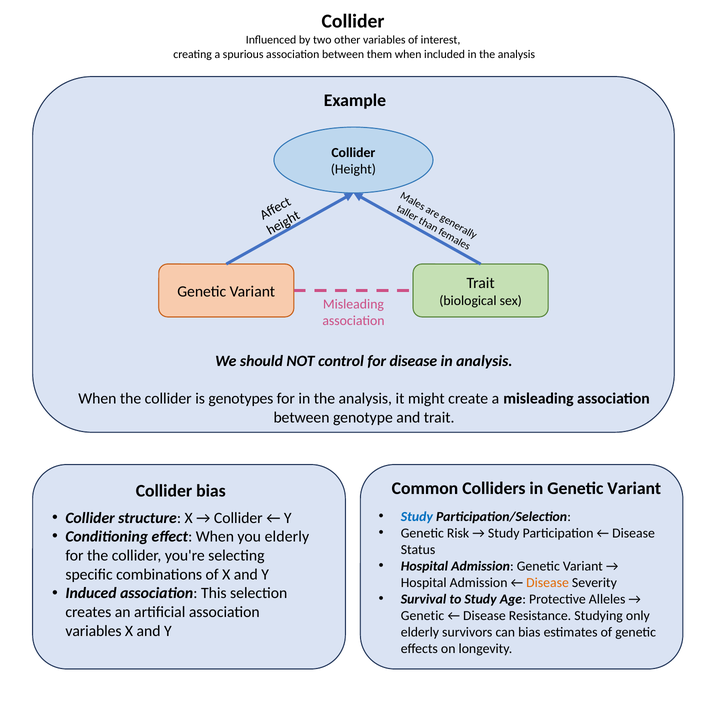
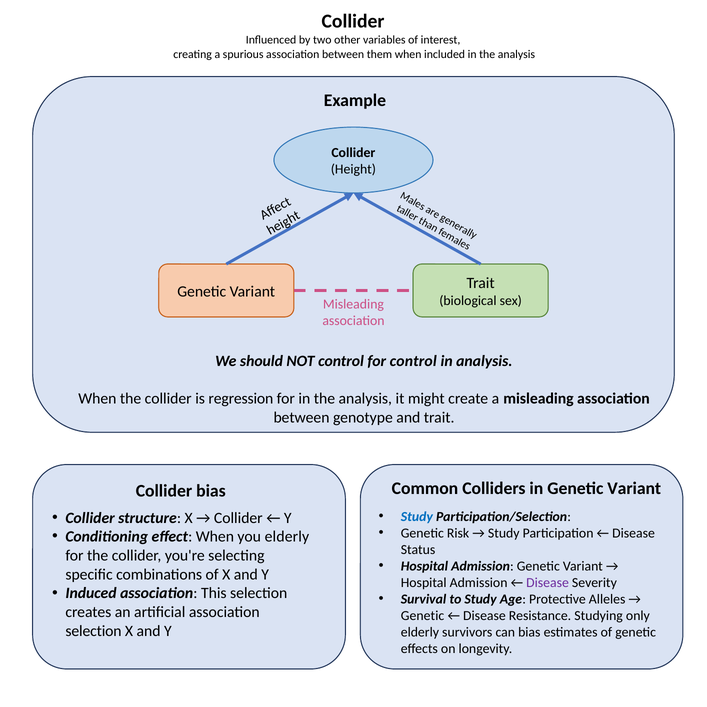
for disease: disease -> control (413, 361)
genotypes: genotypes -> regression (241, 399)
Disease colour: orange -> purple (548, 583)
variables: variables -> selection (93, 631)
